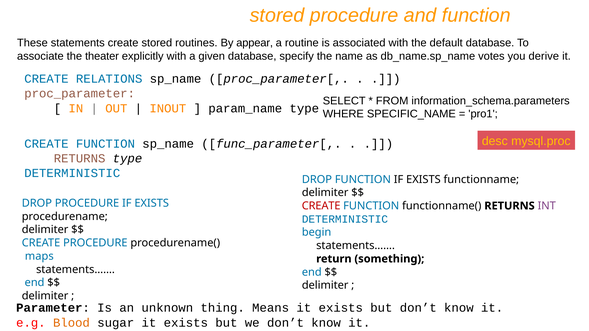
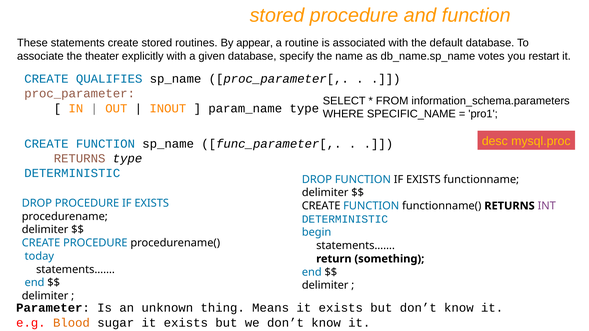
derive: derive -> restart (544, 56)
RELATIONS: RELATIONS -> QUALIFIES (109, 79)
CREATE colour: red -> black (321, 206)
maps: maps -> today (39, 256)
